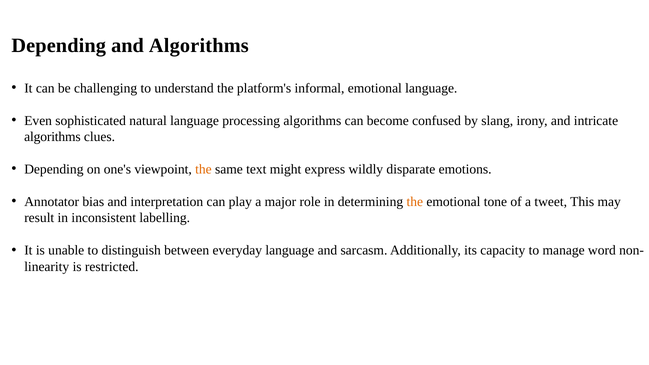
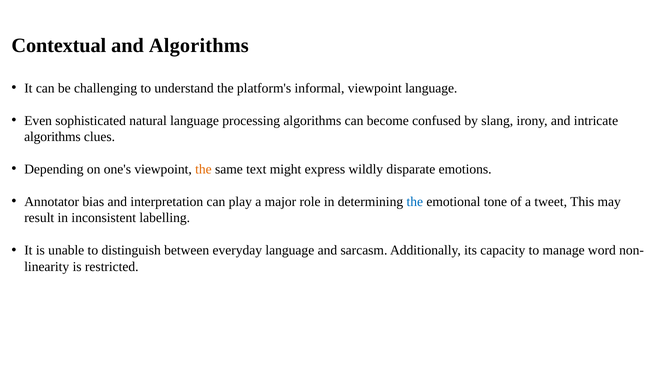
Depending: Depending -> Contextual (59, 46)
informal emotional: emotional -> viewpoint (375, 88)
the colour: orange -> blue (415, 202)
